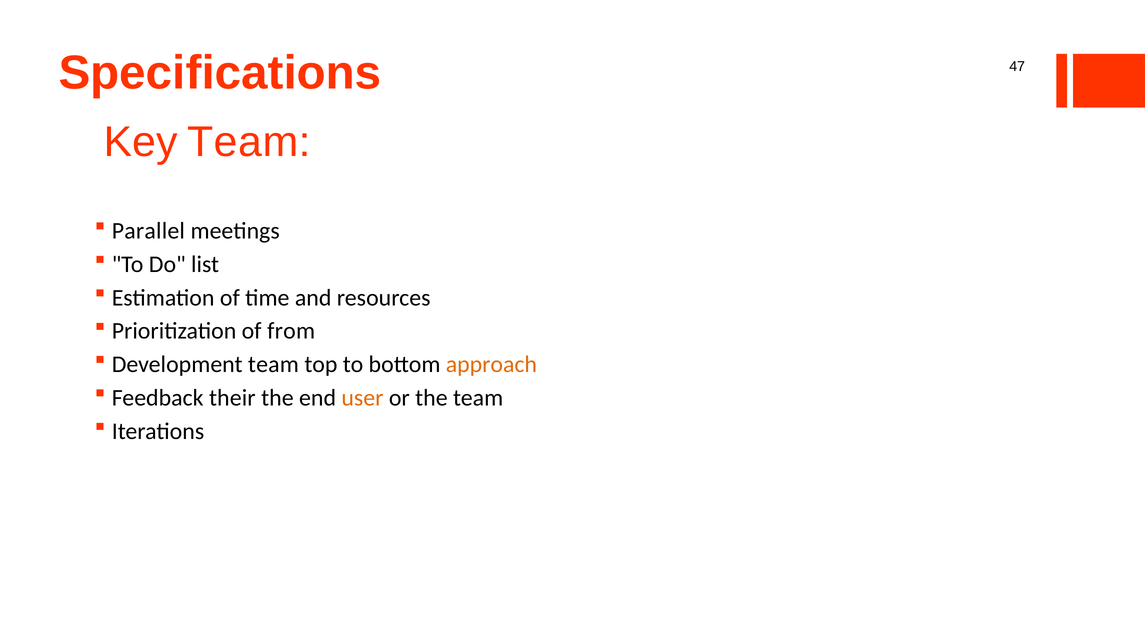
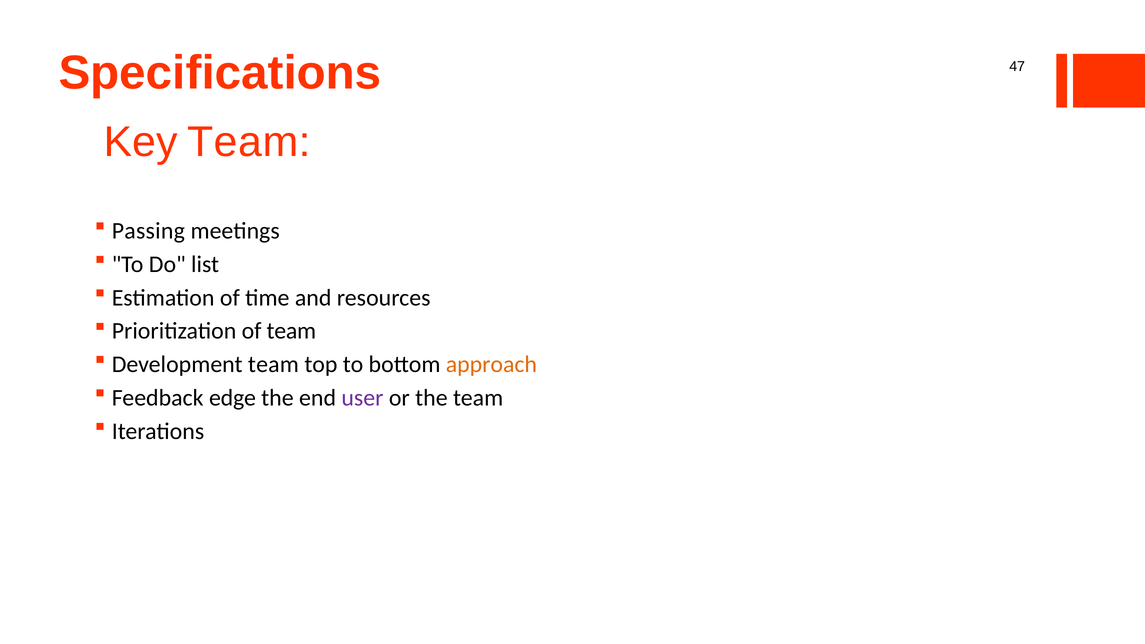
Parallel: Parallel -> Passing (148, 231)
of from: from -> team (291, 331)
their: their -> edge (232, 398)
user colour: orange -> purple (362, 398)
